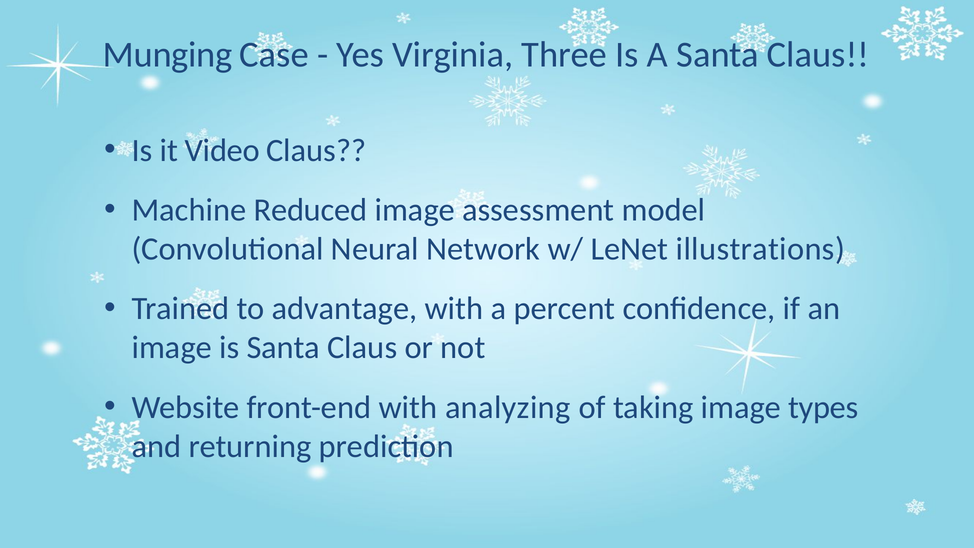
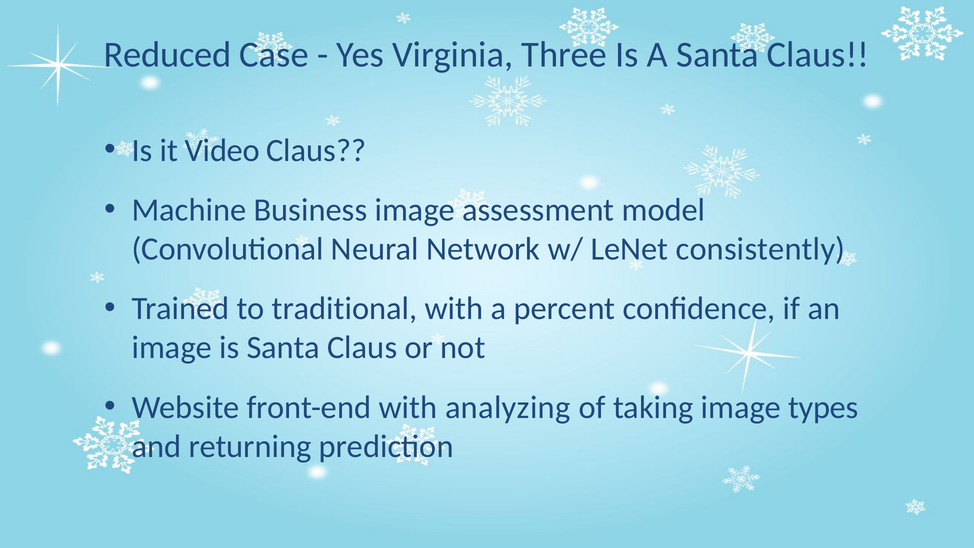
Munging: Munging -> Reduced (167, 54)
Reduced: Reduced -> Business (310, 210)
illustrations: illustrations -> consistently (760, 249)
advantage: advantage -> traditional (345, 309)
